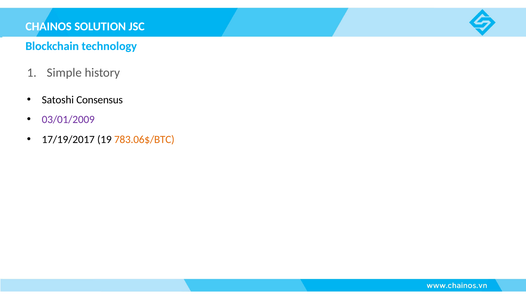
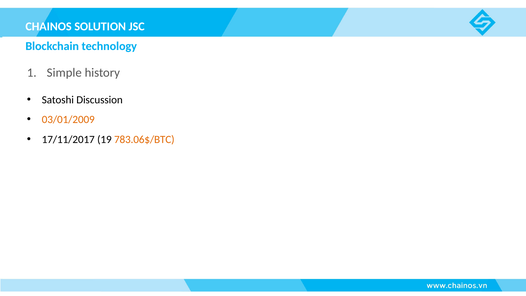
Consensus: Consensus -> Discussion (100, 100)
03/01/2009 colour: purple -> orange (68, 120)
17/19/2017: 17/19/2017 -> 17/11/2017 (68, 139)
